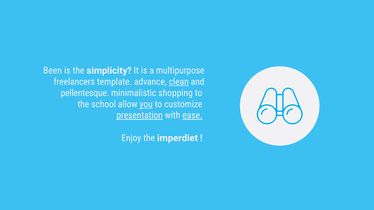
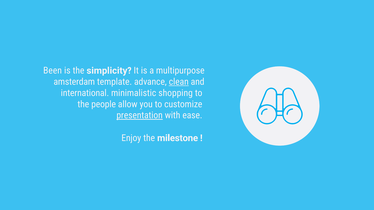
freelancers: freelancers -> amsterdam (74, 82)
pellentesque: pellentesque -> international (85, 93)
school: school -> people (104, 104)
you underline: present -> none (146, 104)
ease underline: present -> none (192, 116)
imperdiet: imperdiet -> milestone (178, 138)
